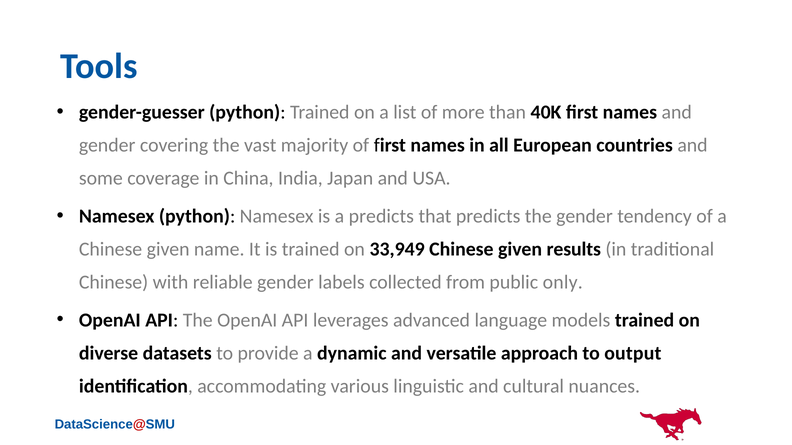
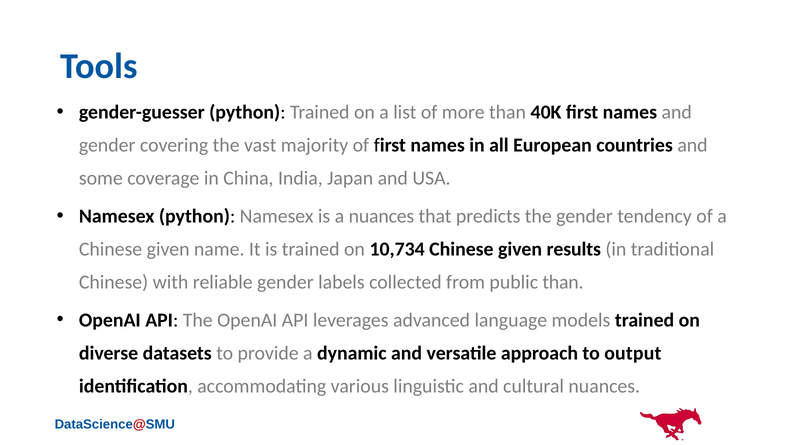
a predicts: predicts -> nuances (381, 216)
33,949: 33,949 -> 10,734 (397, 249)
public only: only -> than (563, 282)
